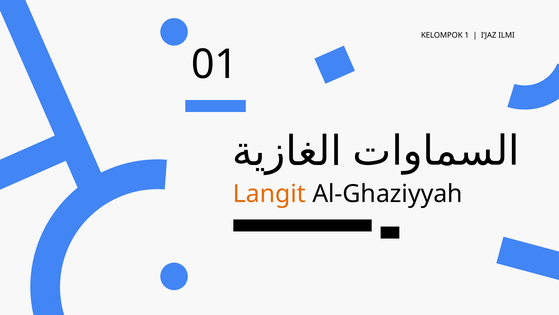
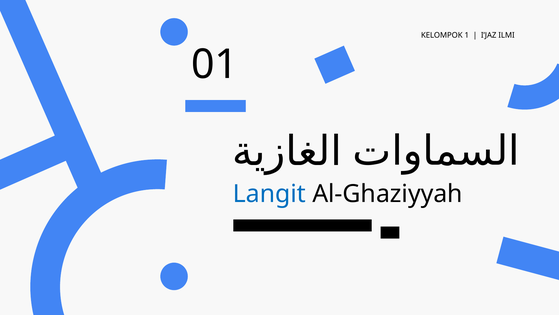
Langit colour: orange -> blue (269, 194)
